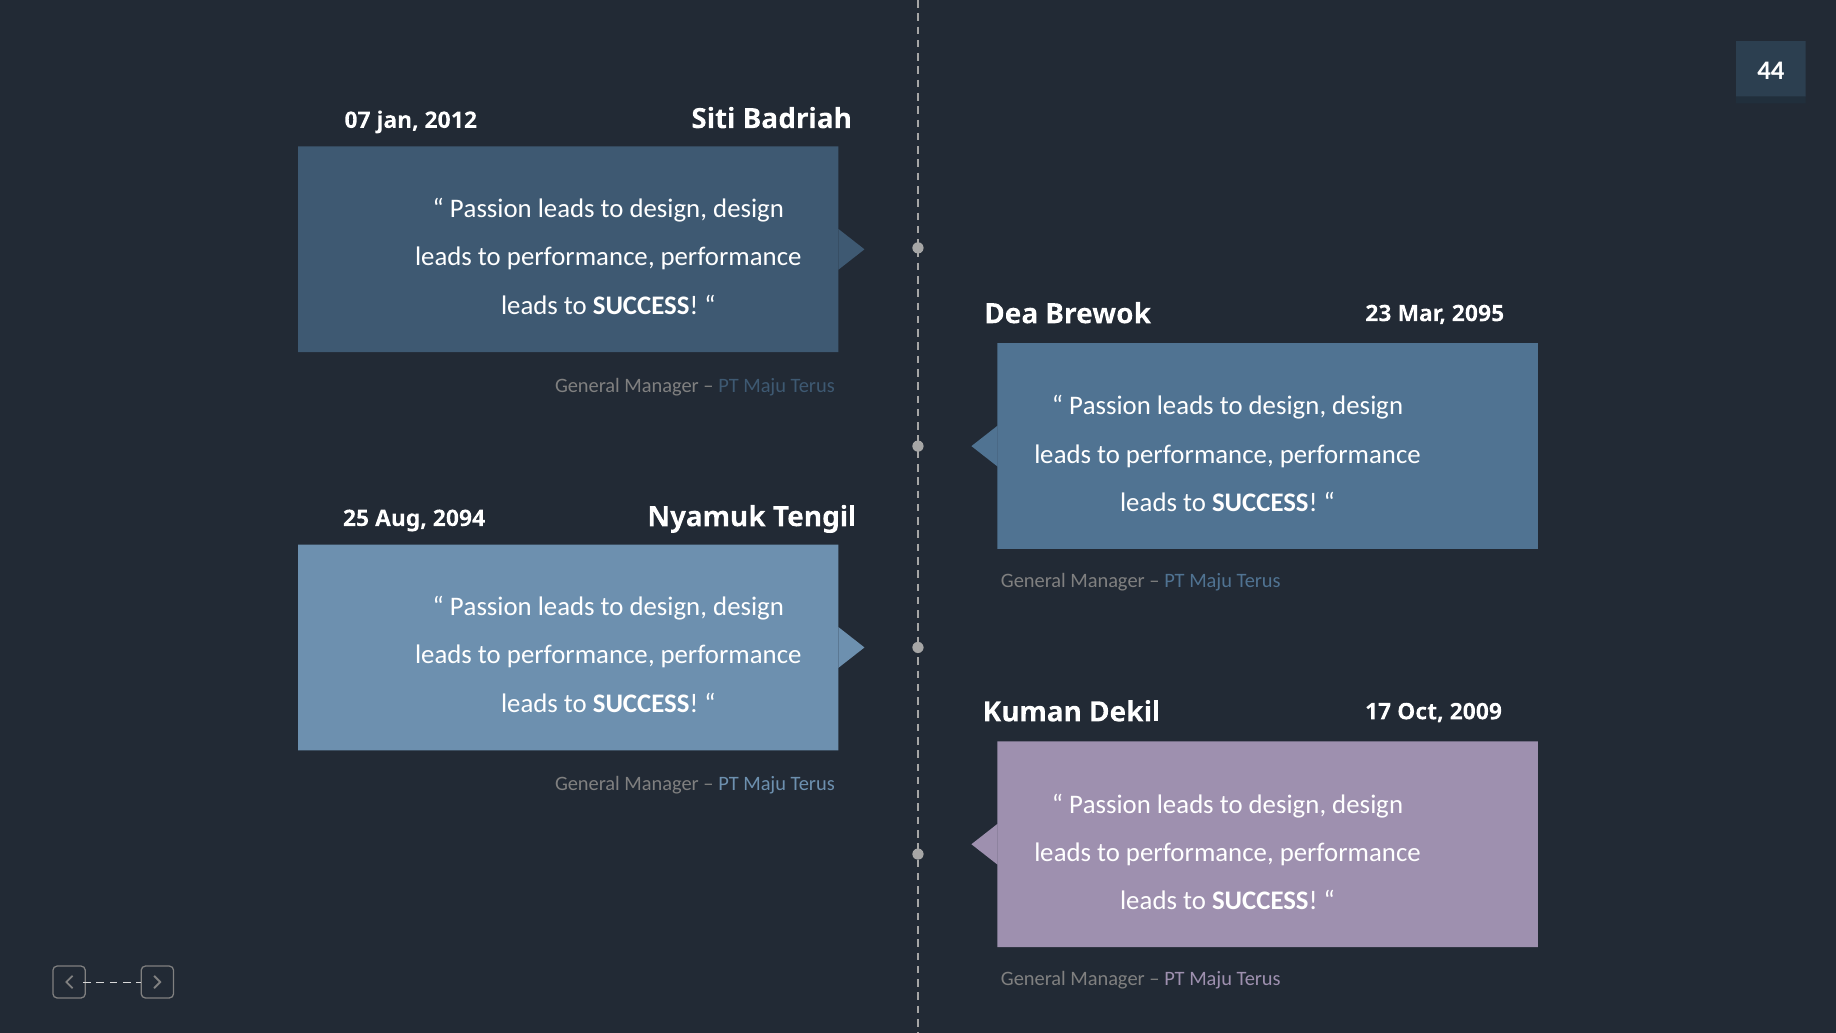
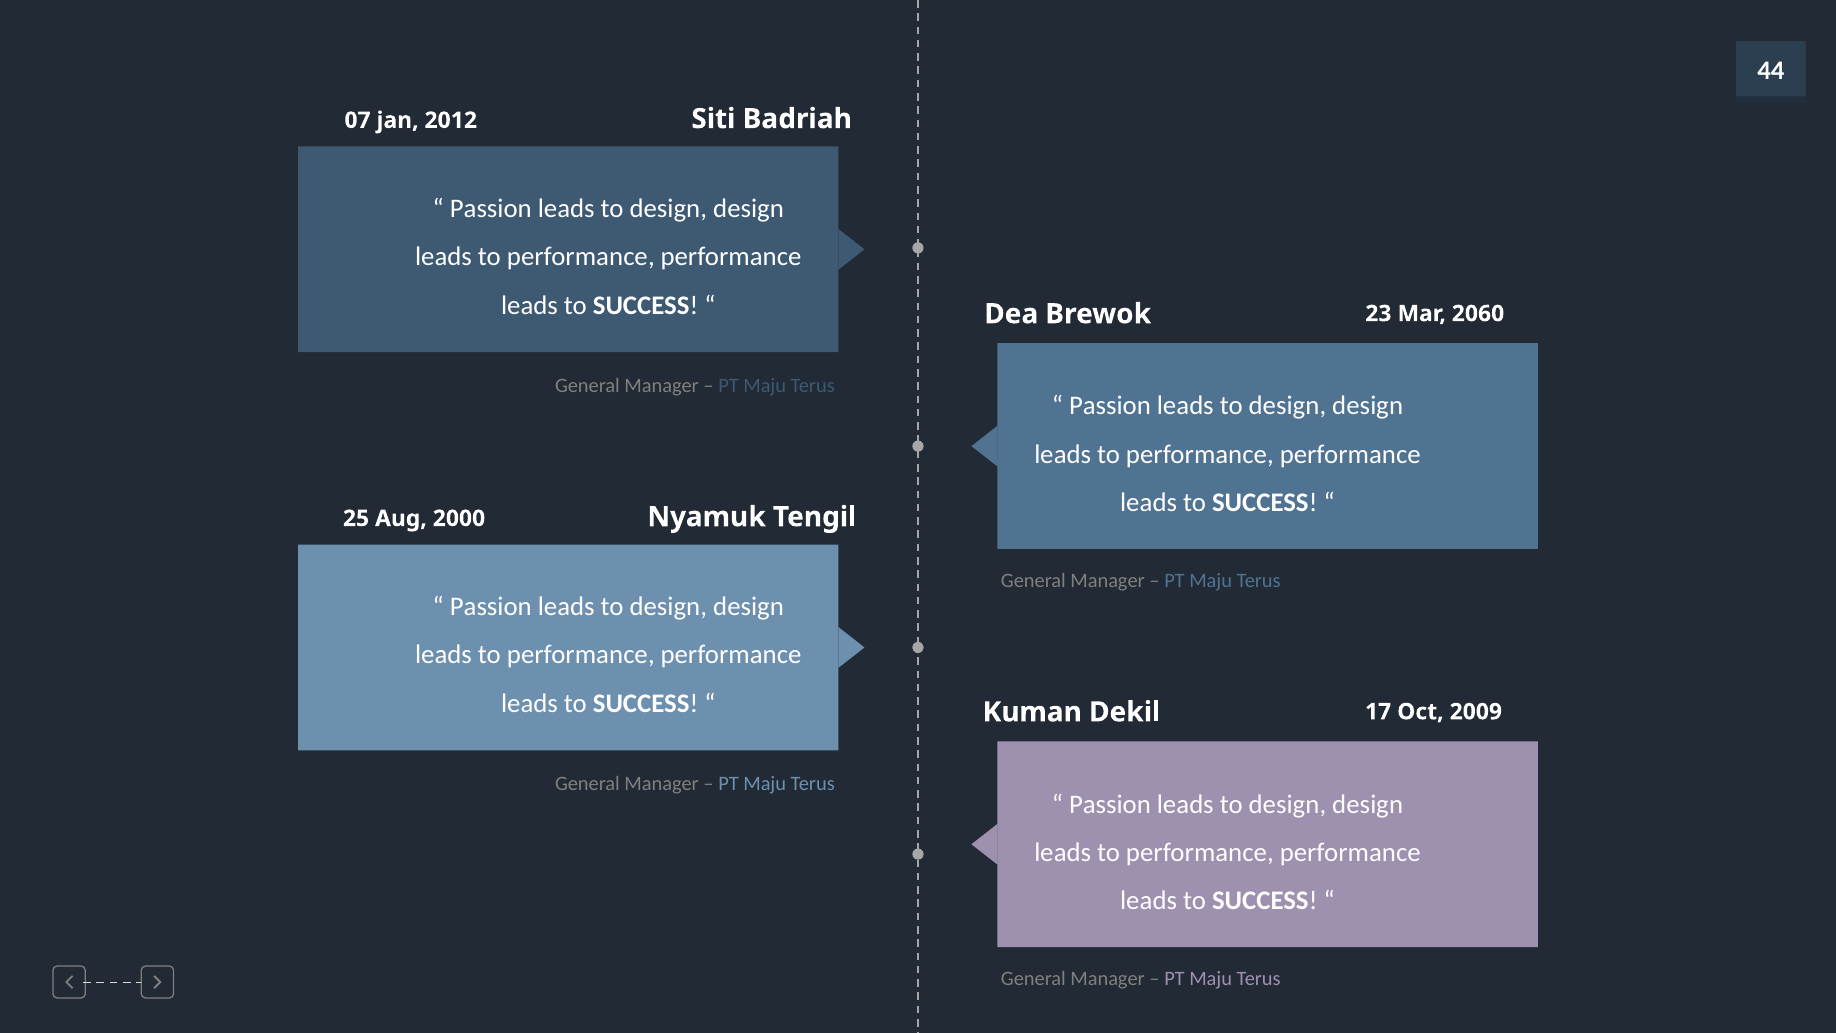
2095: 2095 -> 2060 (1478, 314)
2094: 2094 -> 2000 (459, 518)
